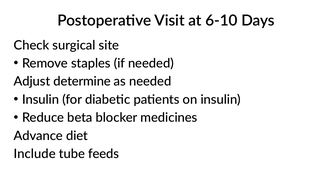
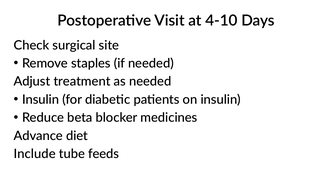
6-10: 6-10 -> 4-10 (221, 21)
determine: determine -> treatment (82, 82)
